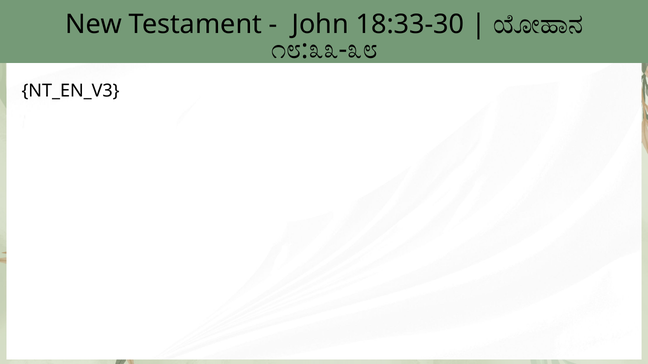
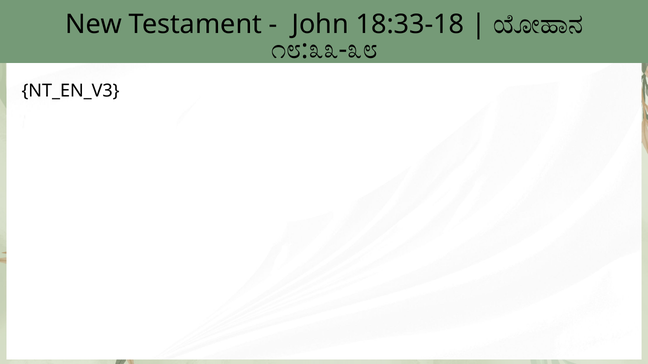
18:33-30: 18:33-30 -> 18:33-18 (410, 24)
